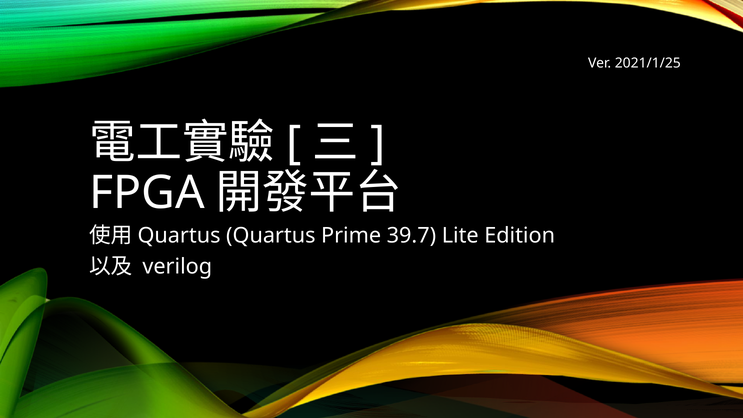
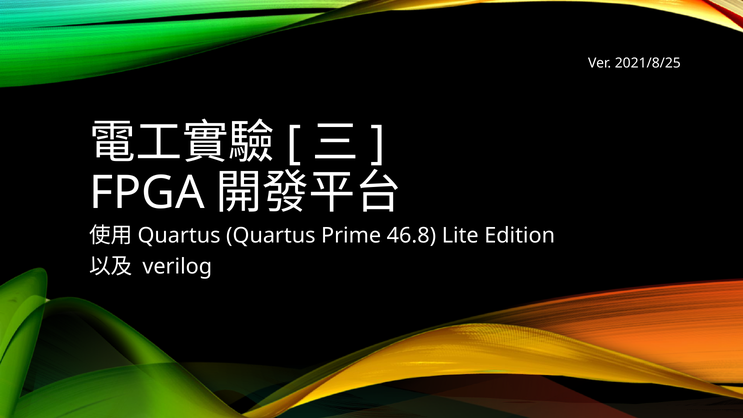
2021/1/25: 2021/1/25 -> 2021/8/25 (648, 63)
39.7: 39.7 -> 46.8 (411, 236)
